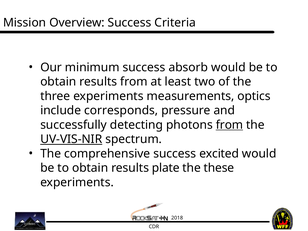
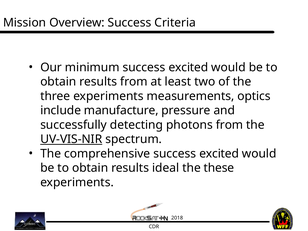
minimum success absorb: absorb -> excited (188, 67)
corresponds: corresponds -> manufacture (121, 110)
from underline: present -> none (230, 125)
plate: plate -> ideal (166, 168)
